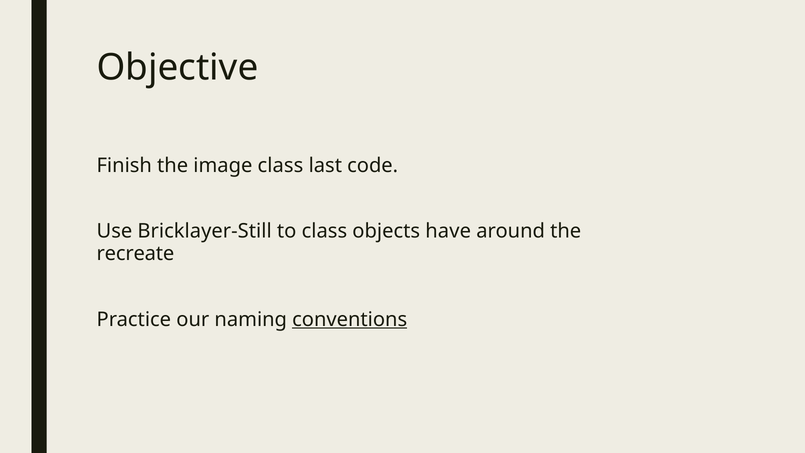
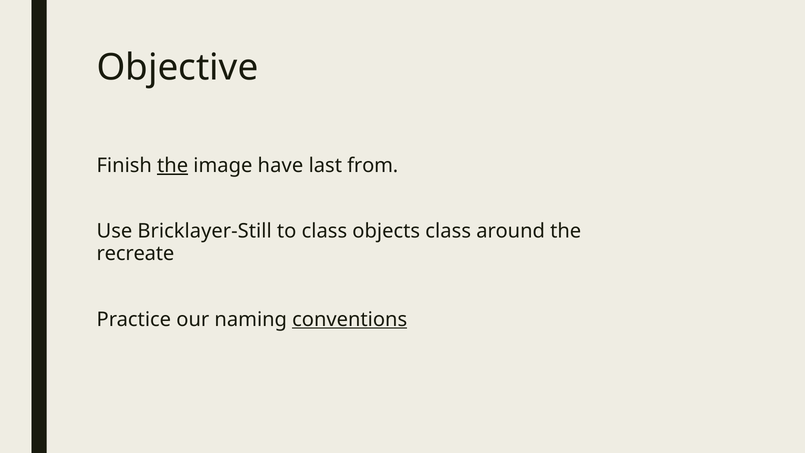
the underline: none -> present (173, 165)
image class: class -> have (280, 165)
code: code -> from (373, 165)
objects have: have -> class (448, 231)
